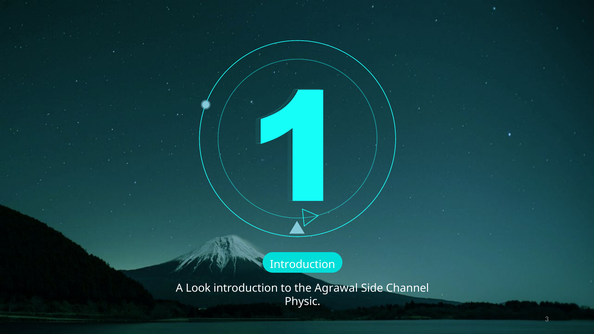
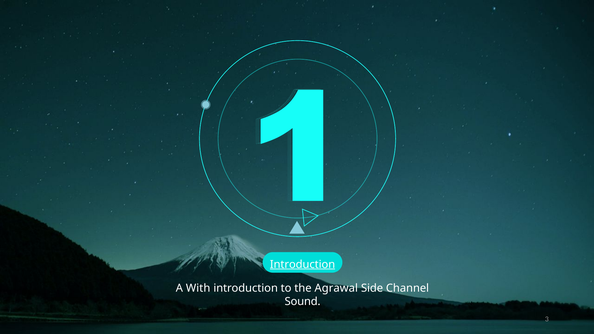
Introduction underline: none -> present (303, 264)
Look: Look -> With (198, 288)
Physic: Physic -> Sound (303, 302)
